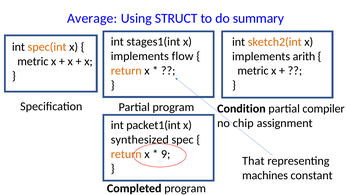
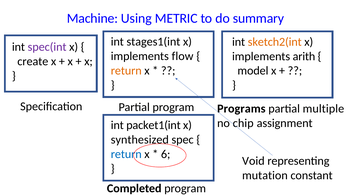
Average: Average -> Machine (92, 18)
STRUCT: STRUCT -> METRIC (176, 18)
spec(int colour: orange -> purple (47, 47)
metric: metric -> create (33, 61)
metric: metric -> model (253, 71)
Condition: Condition -> Programs (241, 109)
compiler: compiler -> multiple (323, 109)
return colour: orange -> blue (126, 154)
9: 9 -> 6 (166, 154)
That: That -> Void (253, 161)
machines: machines -> mutation (265, 176)
